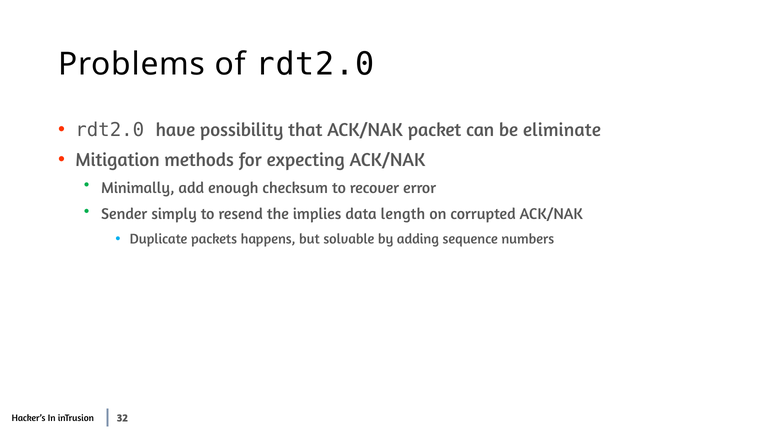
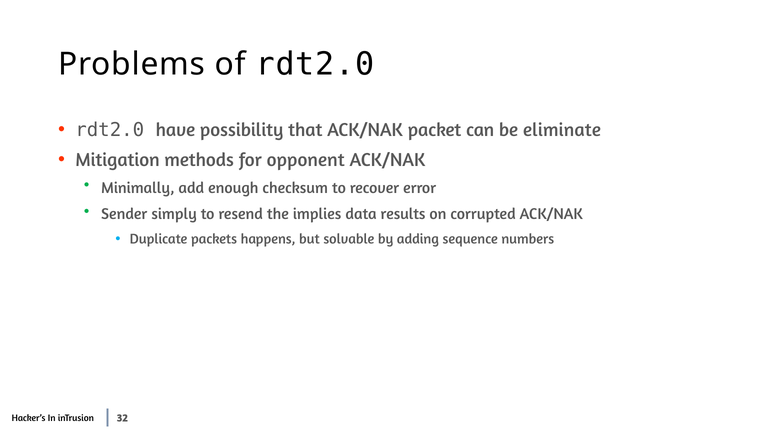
expecting: expecting -> opponent (306, 160)
length: length -> results (403, 214)
